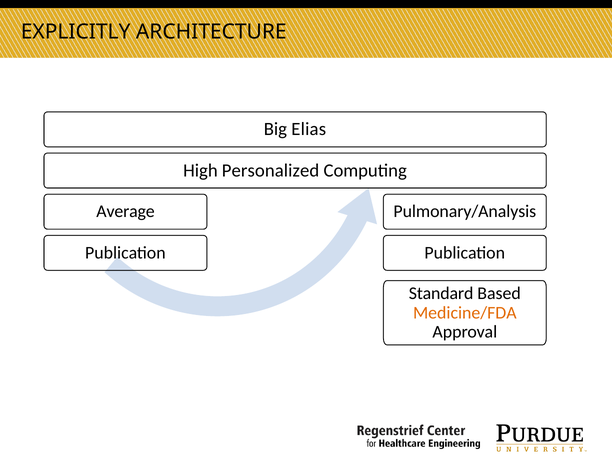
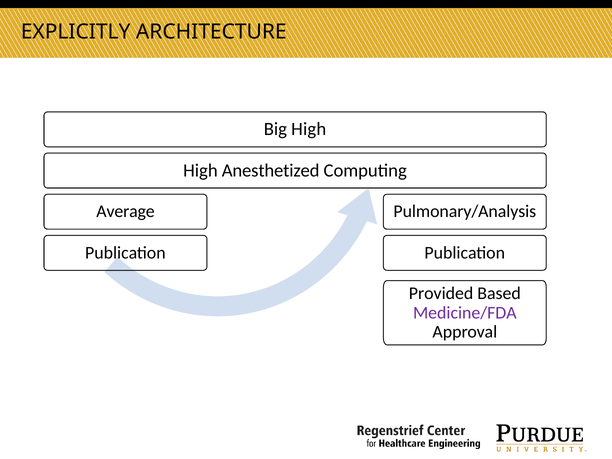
Big Elias: Elias -> High (309, 129)
Personalized: Personalized -> Anesthetized (271, 170)
Standard: Standard -> Provided (441, 293)
Medicine/FDA colour: orange -> purple (465, 313)
